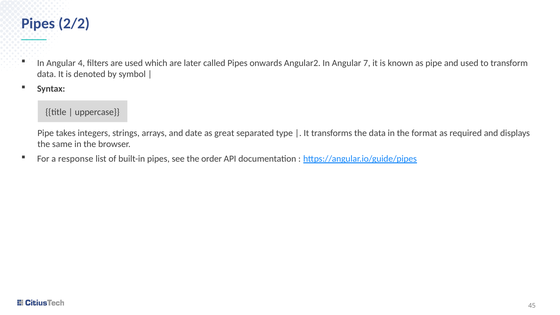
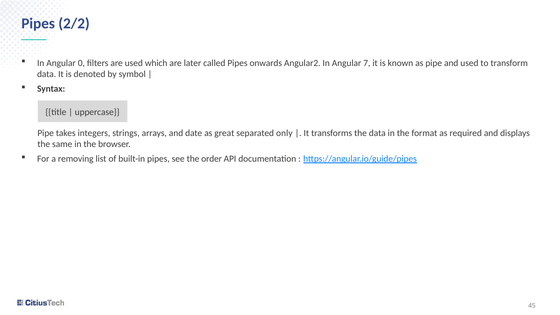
4: 4 -> 0 (81, 63)
type: type -> only (284, 133)
response: response -> removing (76, 159)
